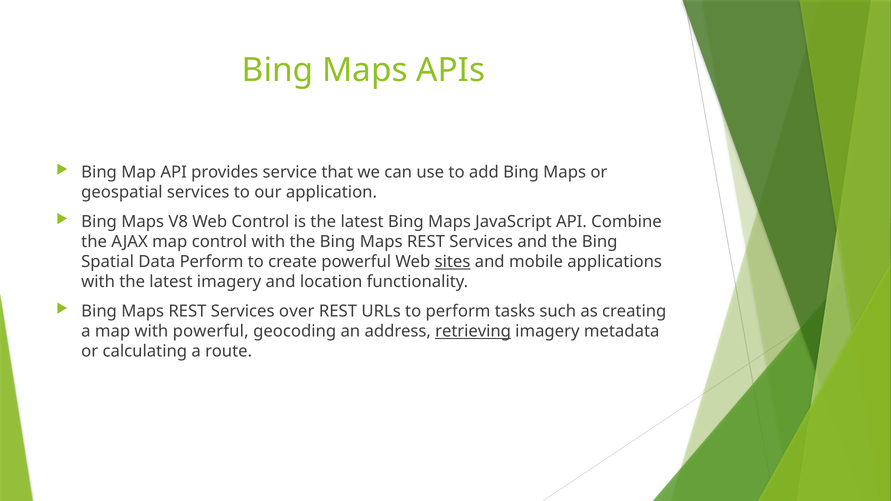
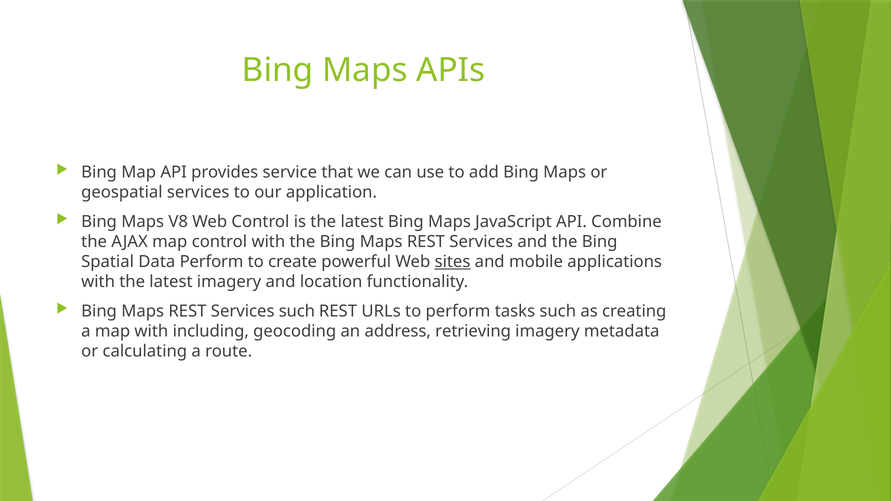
Services over: over -> such (297, 311)
with powerful: powerful -> including (211, 331)
retrieving underline: present -> none (473, 331)
